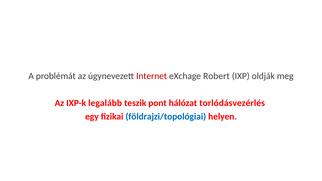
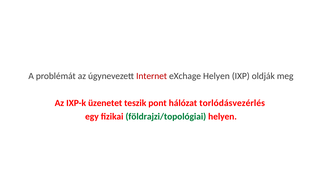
eXchage Robert: Robert -> Helyen (216, 76)
legalább: legalább -> üzenetet (105, 103)
földrajzi/topológiai colour: blue -> green (166, 117)
